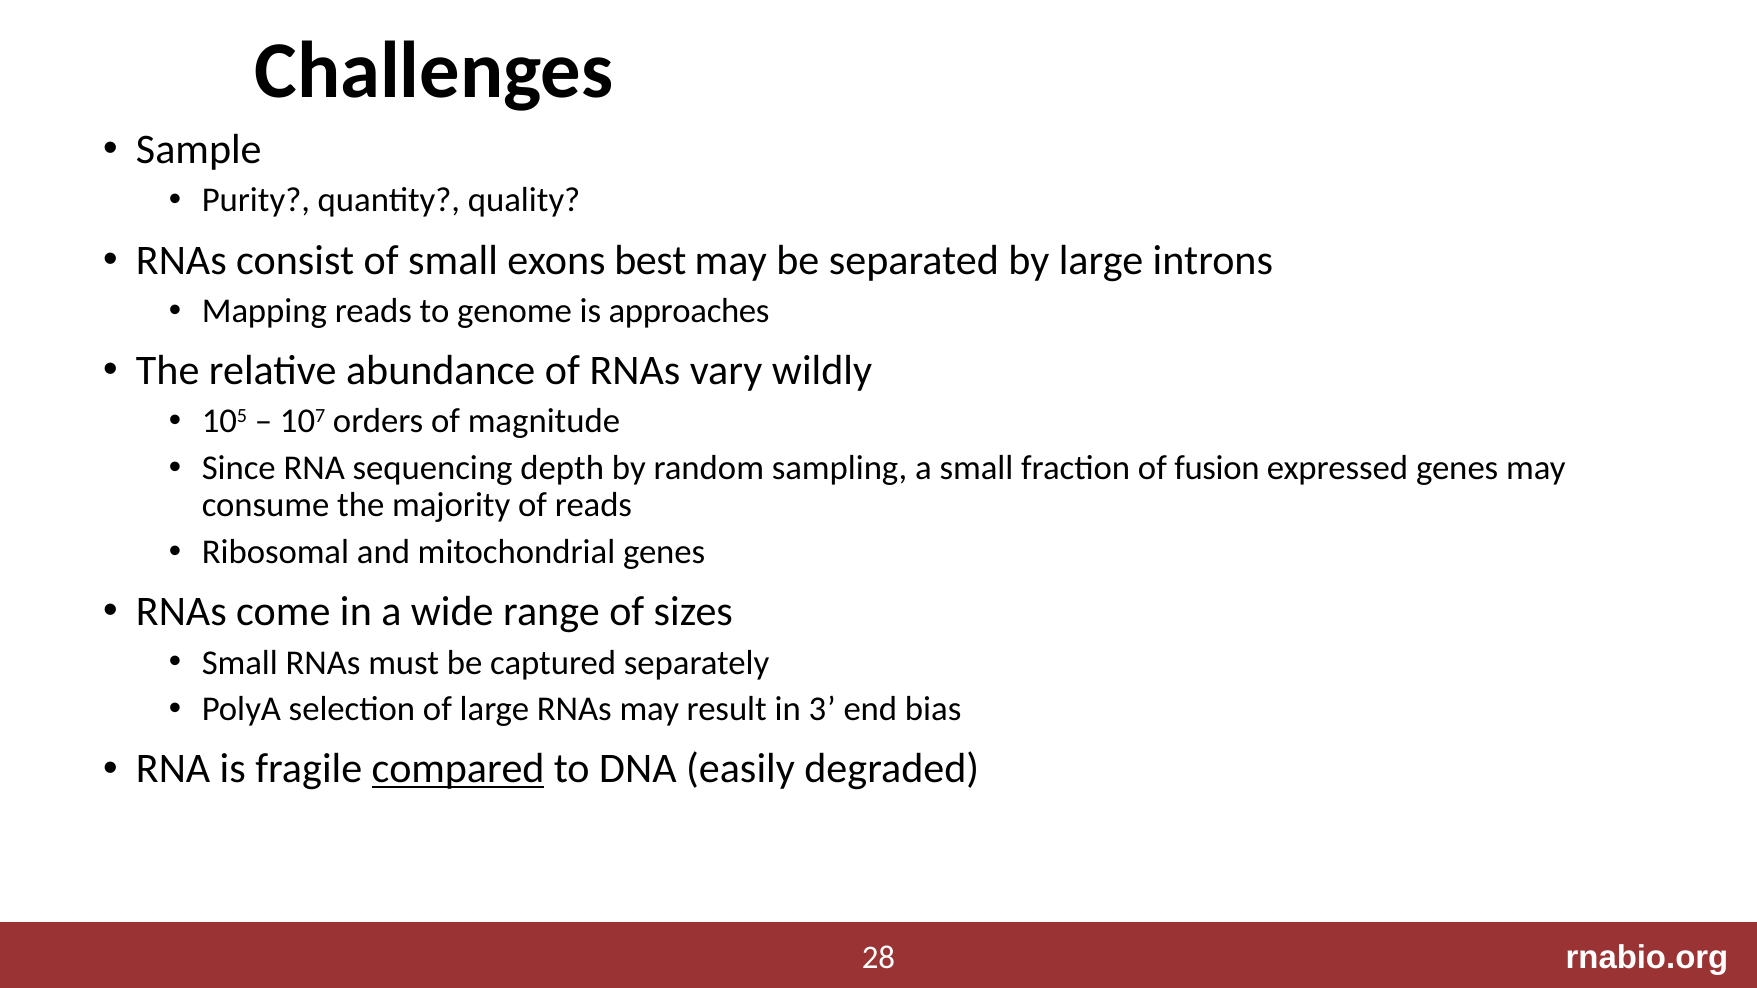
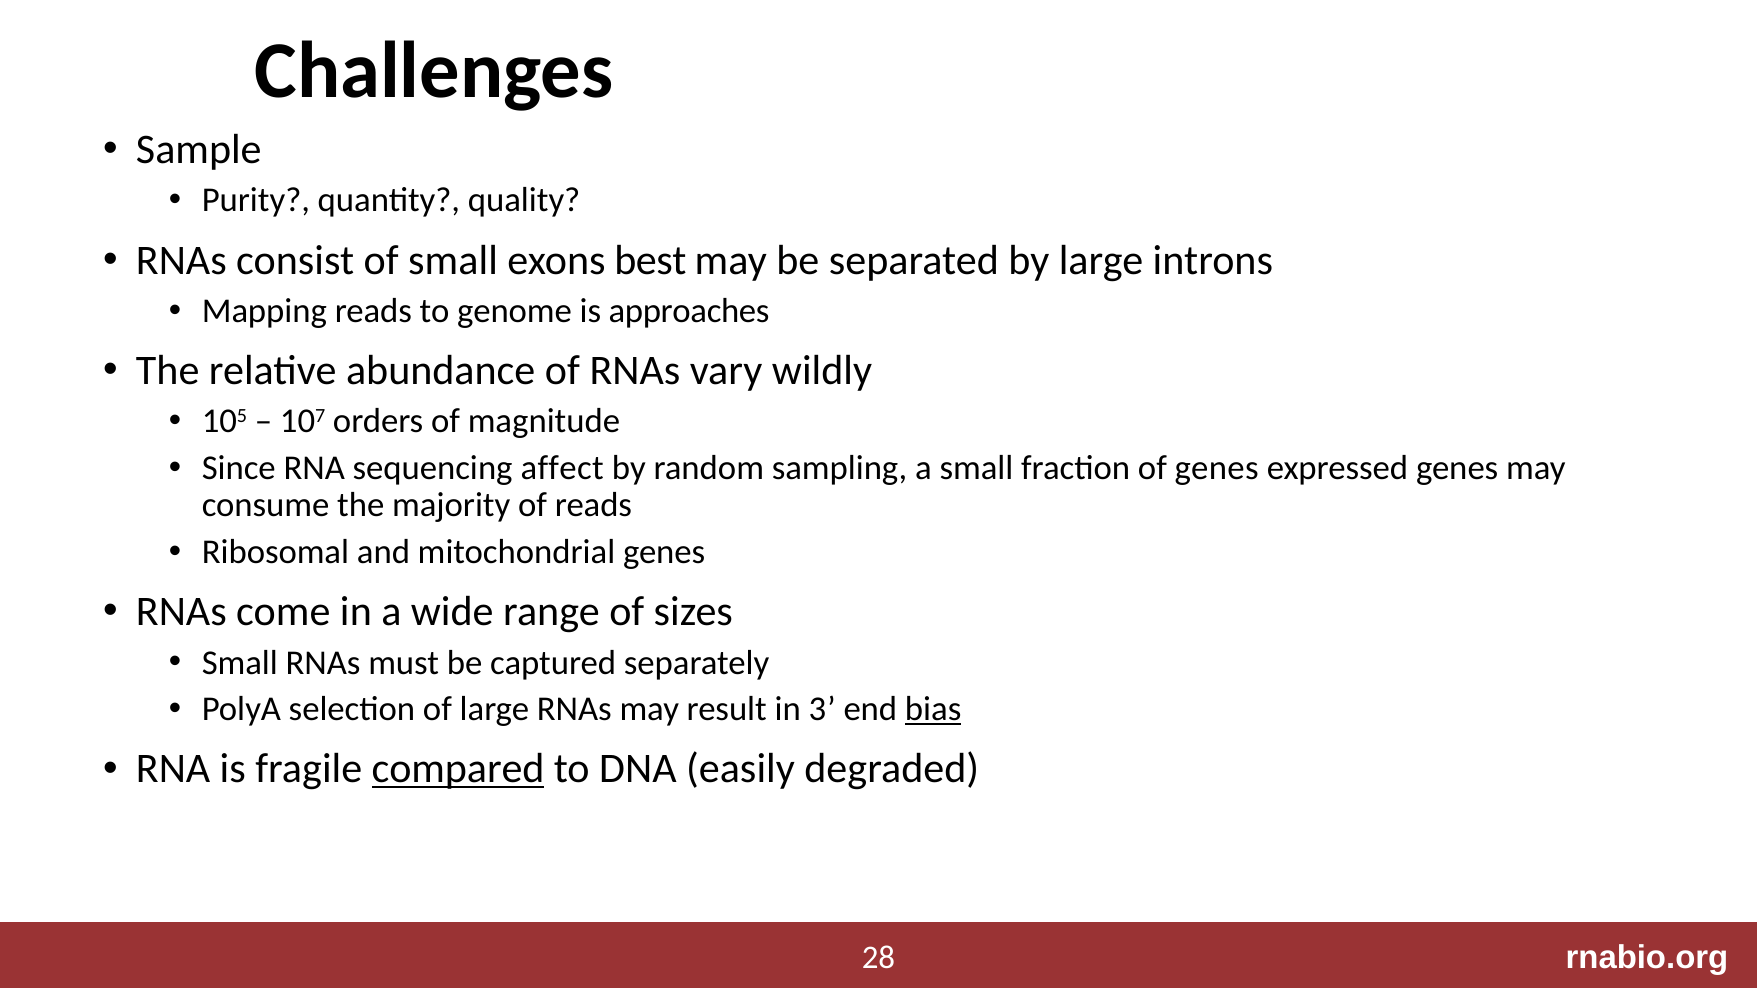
depth: depth -> affect (562, 468)
of fusion: fusion -> genes (1217, 468)
bias underline: none -> present (933, 709)
